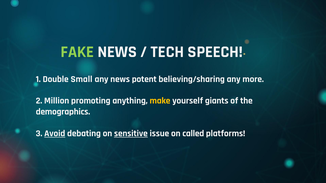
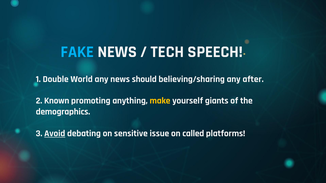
FAKE colour: light green -> light blue (77, 52)
Small: Small -> World (82, 79)
potent: potent -> should (144, 79)
more: more -> after (253, 79)
Million: Million -> Known (57, 101)
sensitive underline: present -> none (131, 134)
